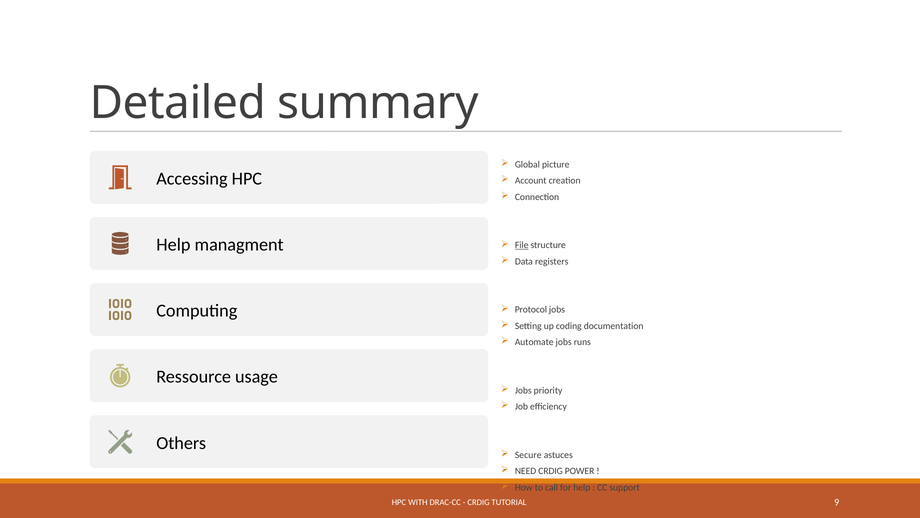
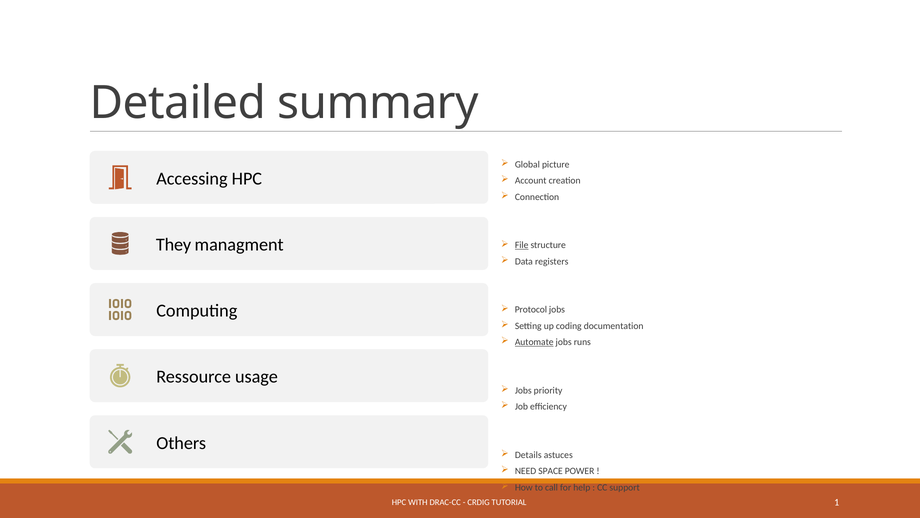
Help: Help -> They (174, 244)
Automate underline: none -> present (534, 342)
Secure: Secure -> Details (528, 455)
NEED CRDIG: CRDIG -> SPACE (551, 471)
9: 9 -> 1 (837, 502)
